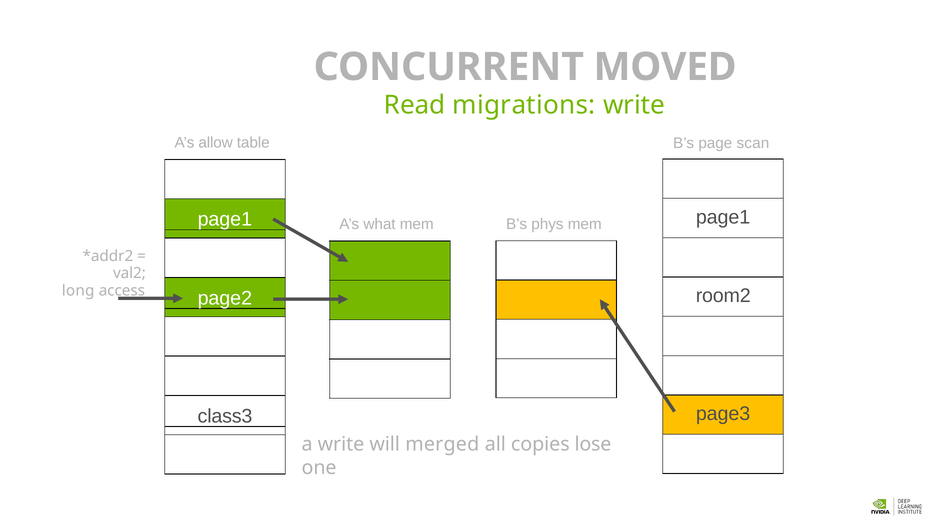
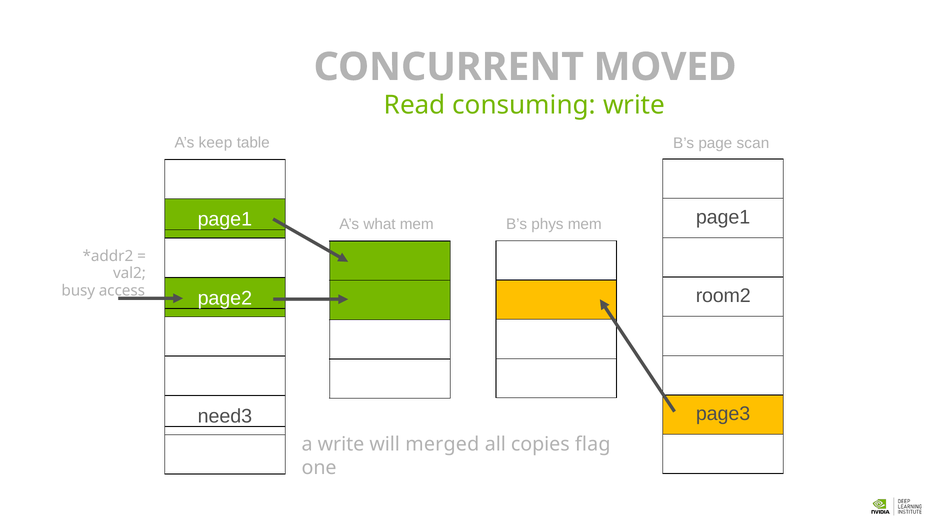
migrations: migrations -> consuming (524, 105)
allow: allow -> keep (215, 143)
long: long -> busy (78, 291)
class3: class3 -> need3 (225, 416)
lose: lose -> flag (593, 444)
